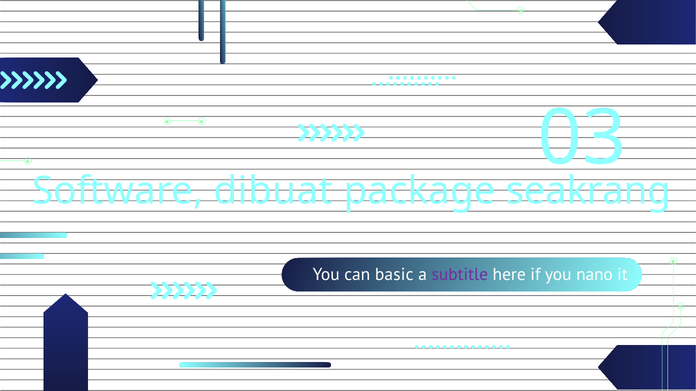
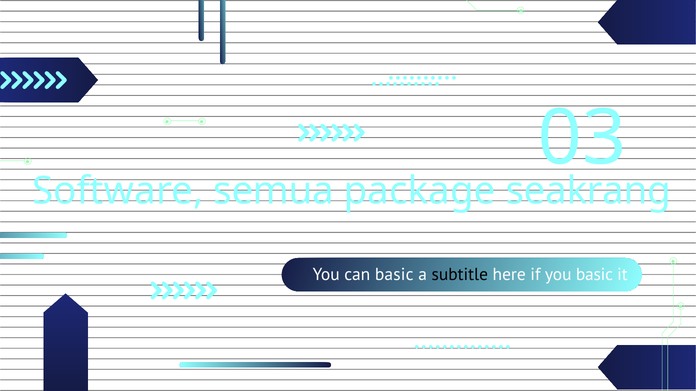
dibuat: dibuat -> semua (274, 191)
subtitle colour: purple -> black (460, 275)
you nano: nano -> basic (594, 275)
